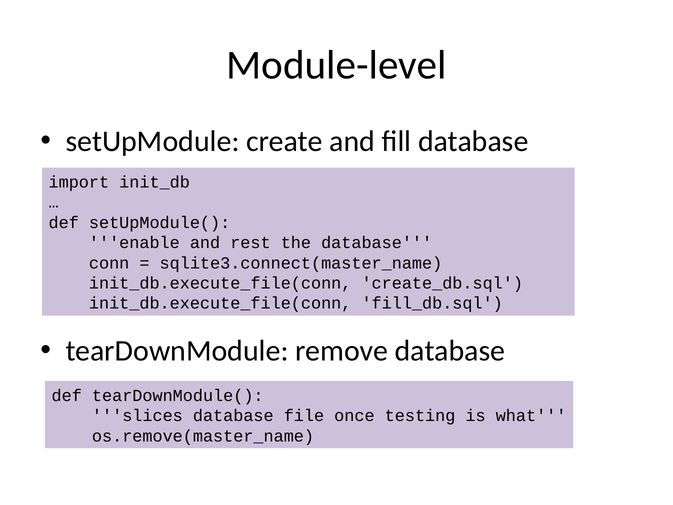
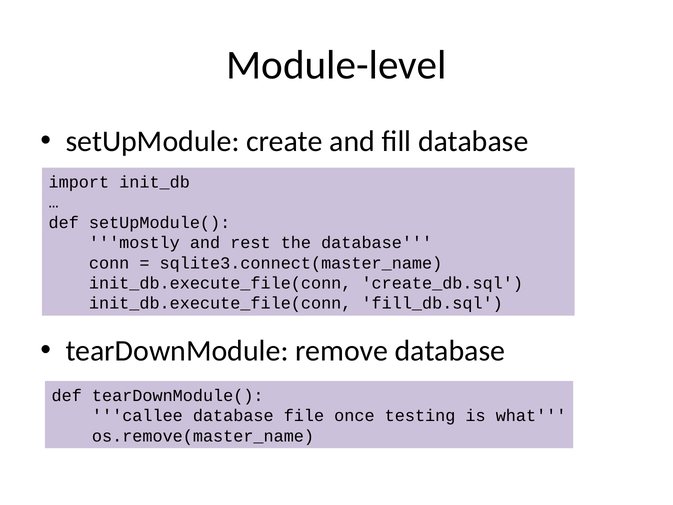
enable: enable -> mostly (134, 243)
slices: slices -> callee (137, 416)
